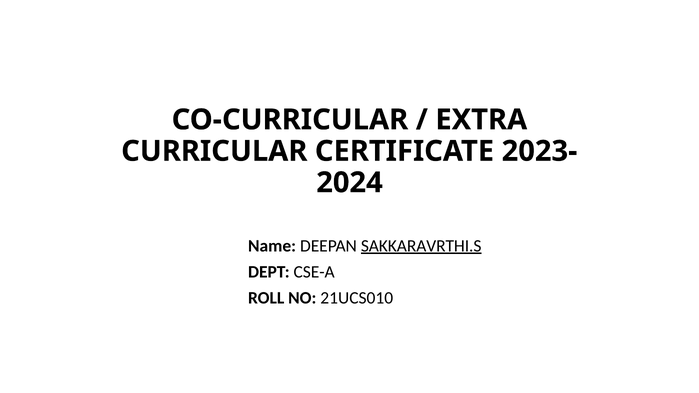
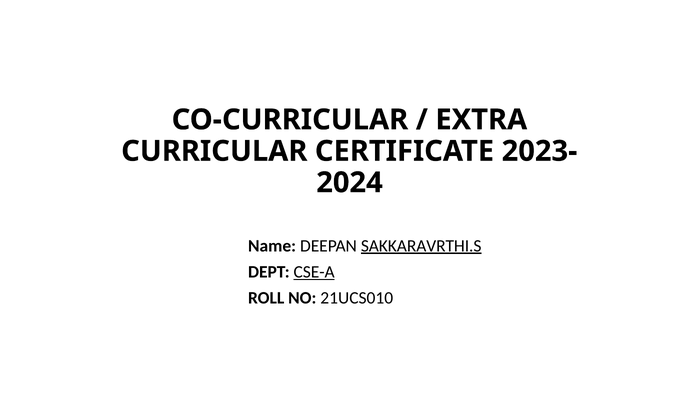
CSE-A underline: none -> present (314, 272)
